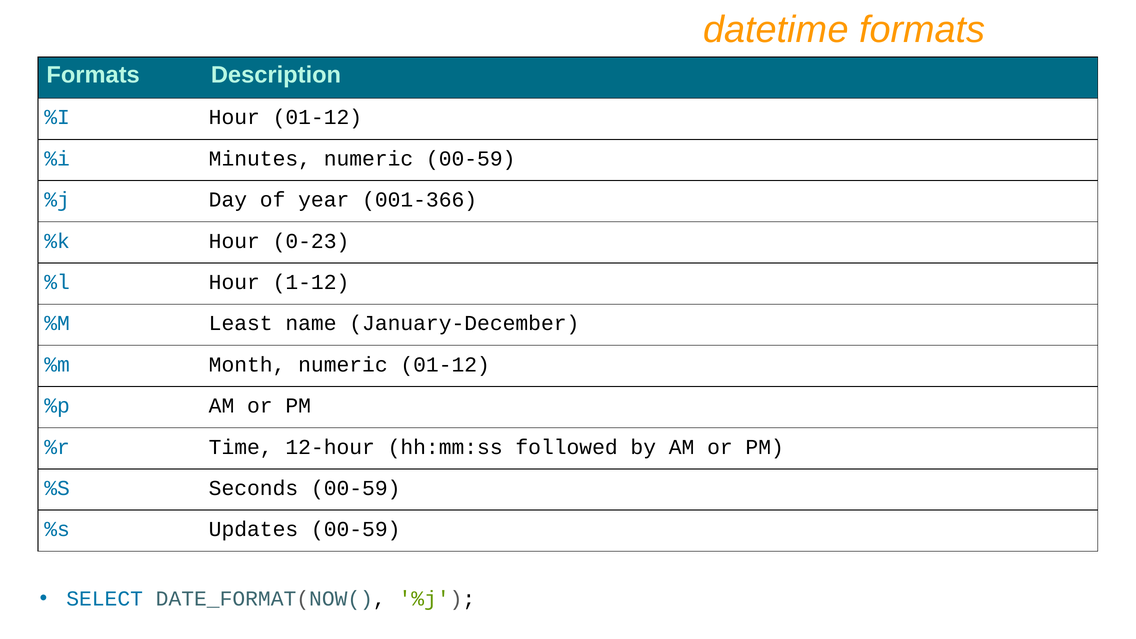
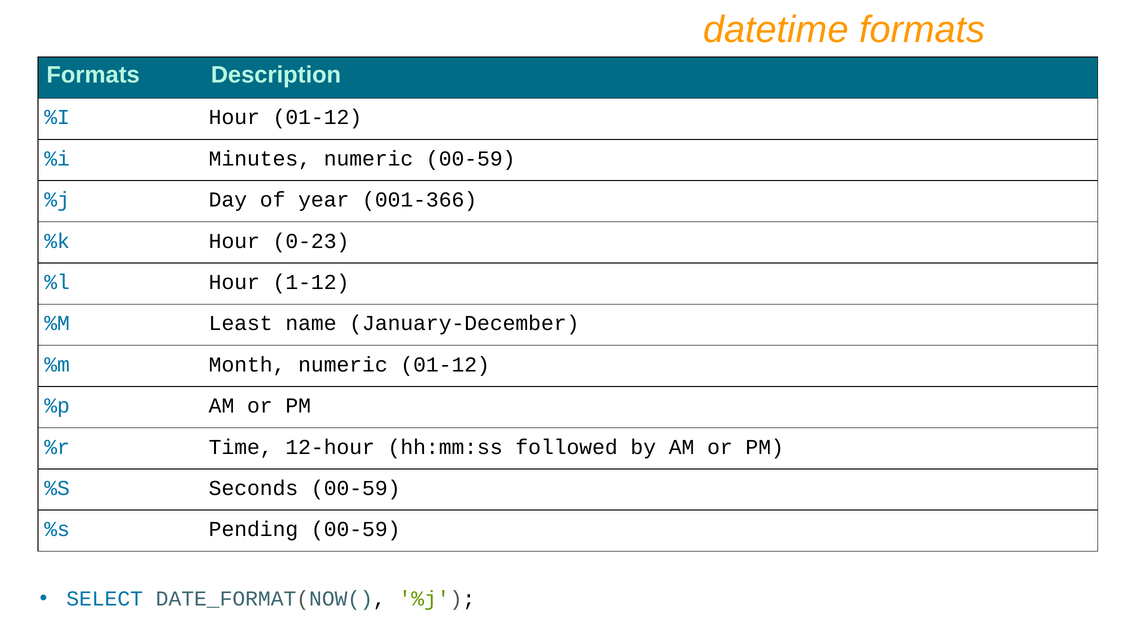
Updates: Updates -> Pending (253, 529)
